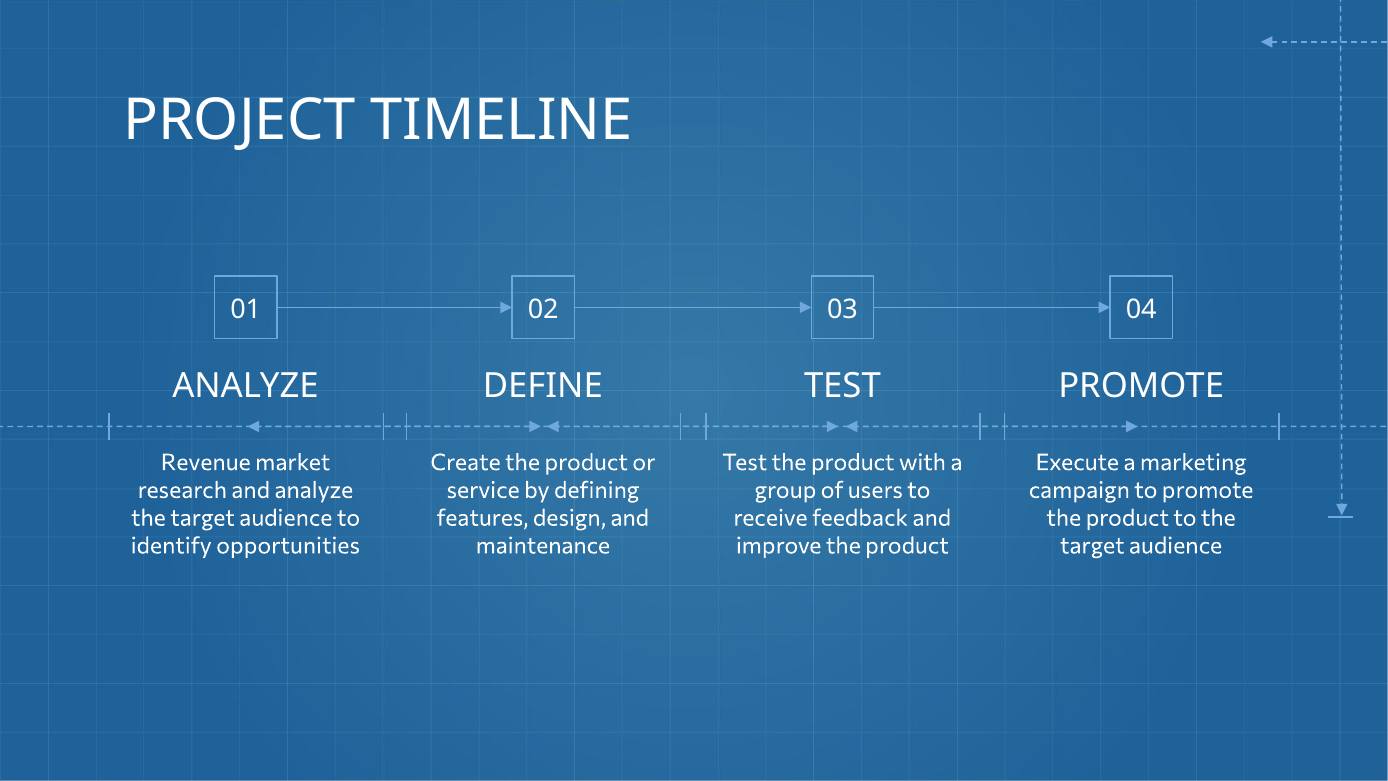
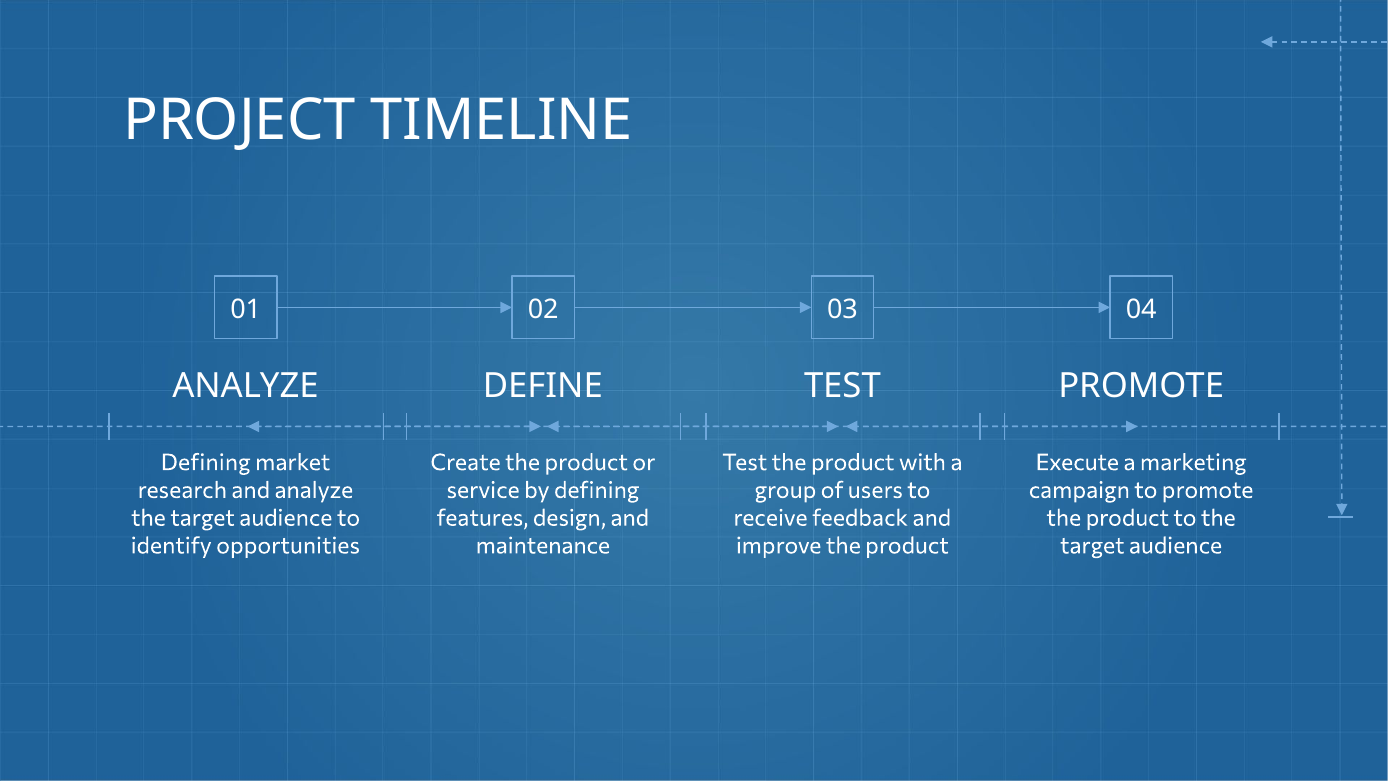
Revenue: Revenue -> Defining (206, 462)
